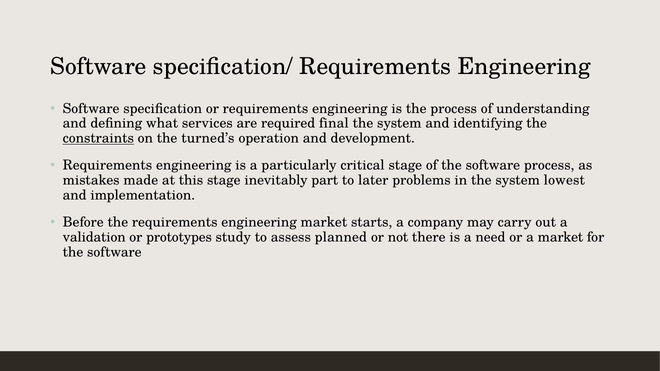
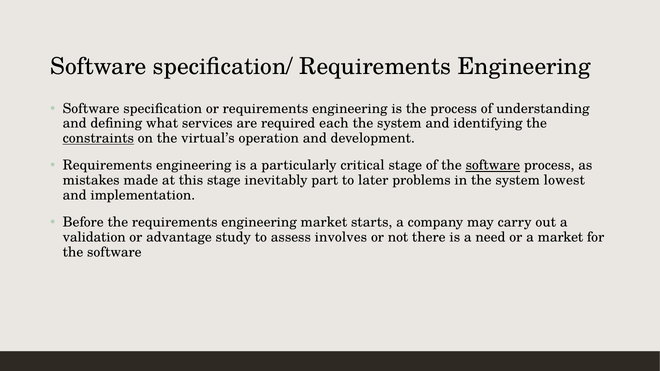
final: final -> each (334, 123)
turned’s: turned’s -> virtual’s (208, 138)
software underline: none -> present (493, 166)
prototypes: prototypes -> advantage (179, 237)
planned: planned -> involves (341, 237)
